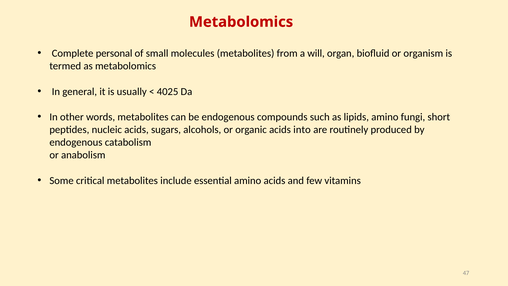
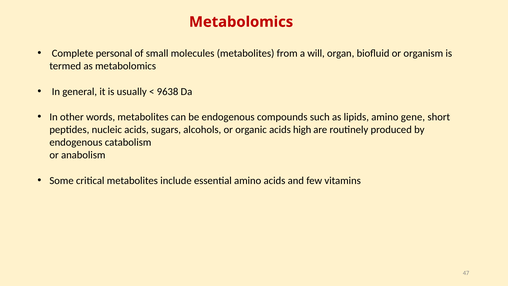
4025: 4025 -> 9638 (168, 91)
fungi: fungi -> gene (413, 117)
into: into -> high (302, 130)
